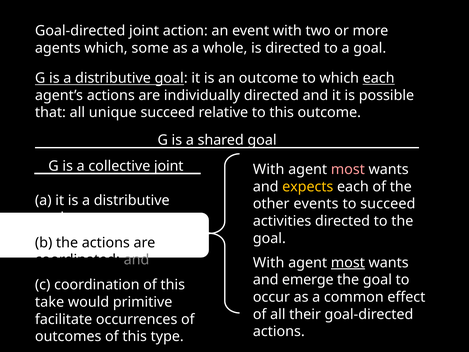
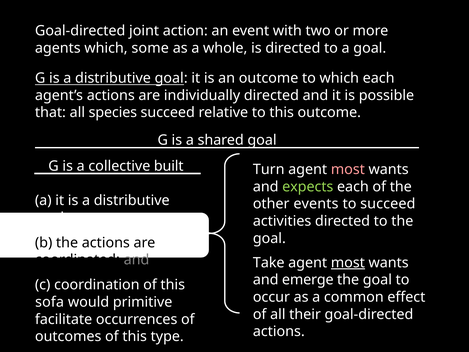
each underline: present -> none (379, 78)
unique: unique -> species (113, 113)
collective joint: joint -> built (169, 166)
With: With -> Turn (269, 169)
expects colour: yellow -> light green (308, 187)
With: With -> Take (269, 263)
take: take -> sofa (50, 302)
